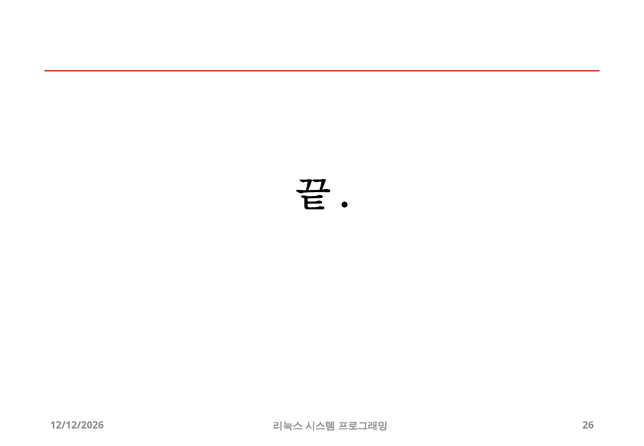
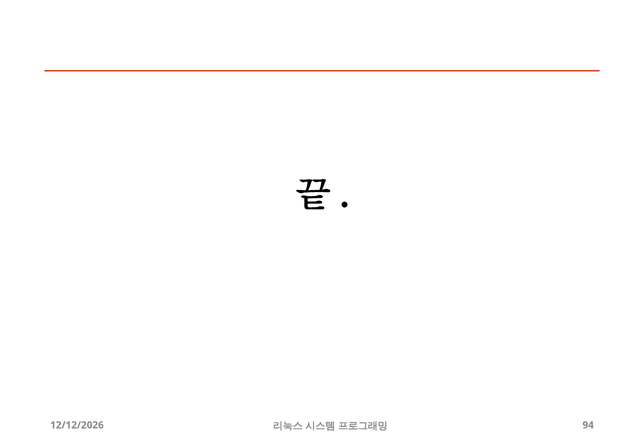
26: 26 -> 94 (588, 425)
